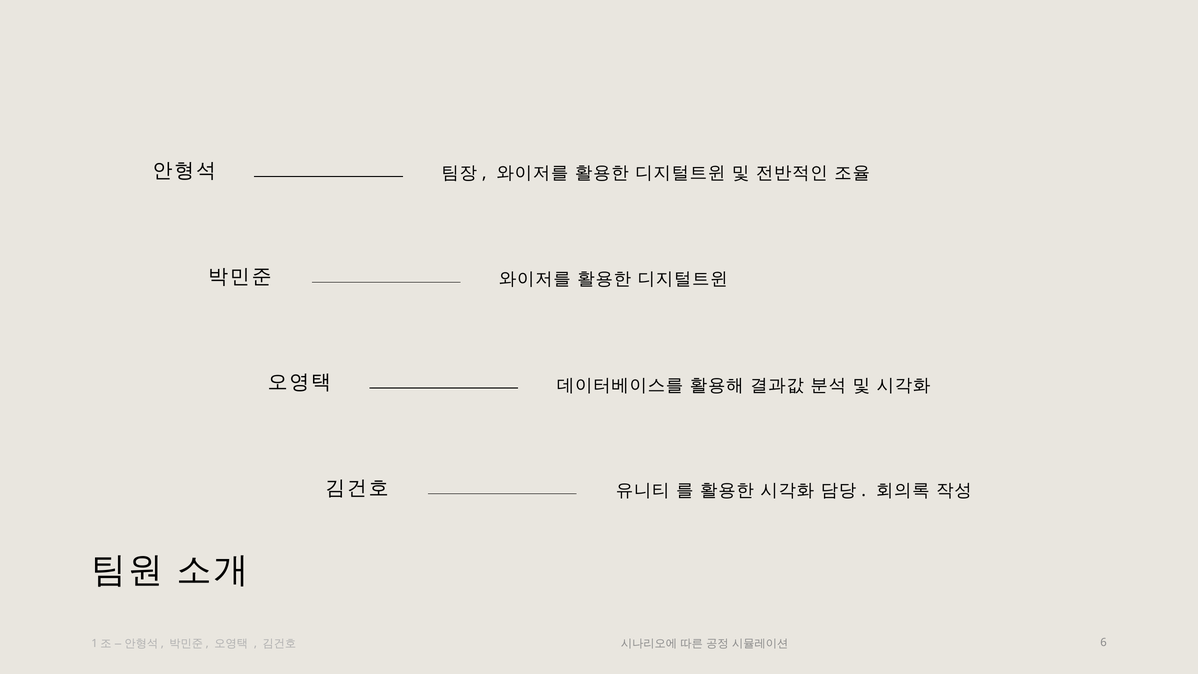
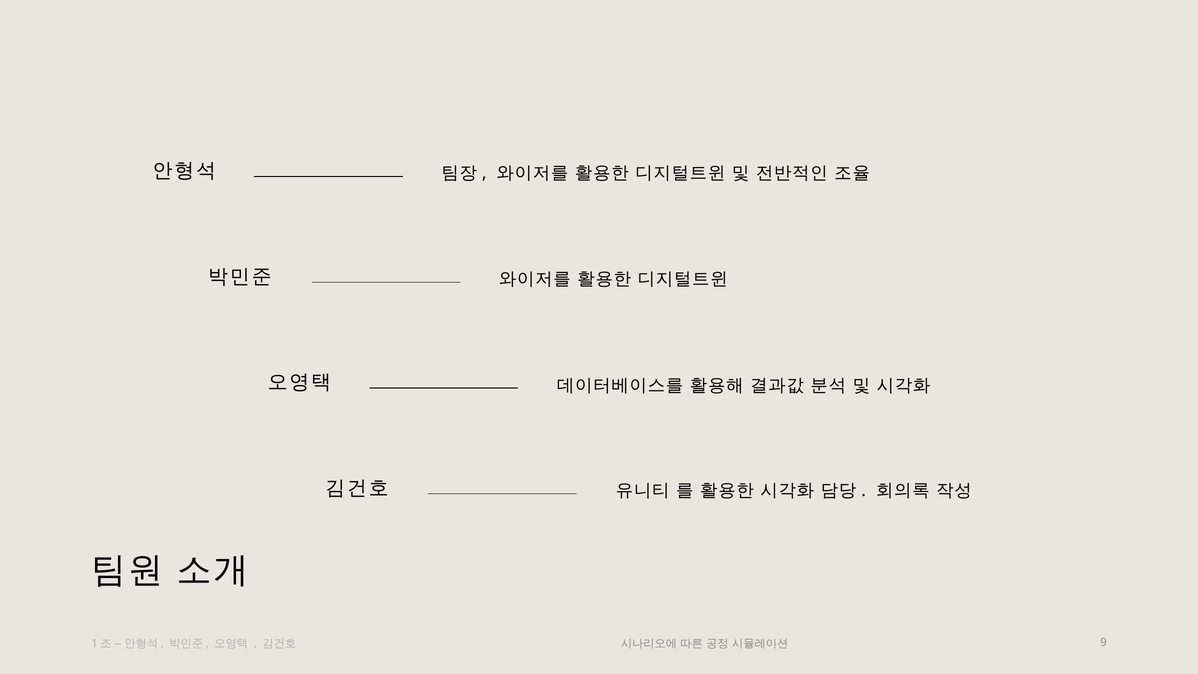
6: 6 -> 9 (1104, 642)
